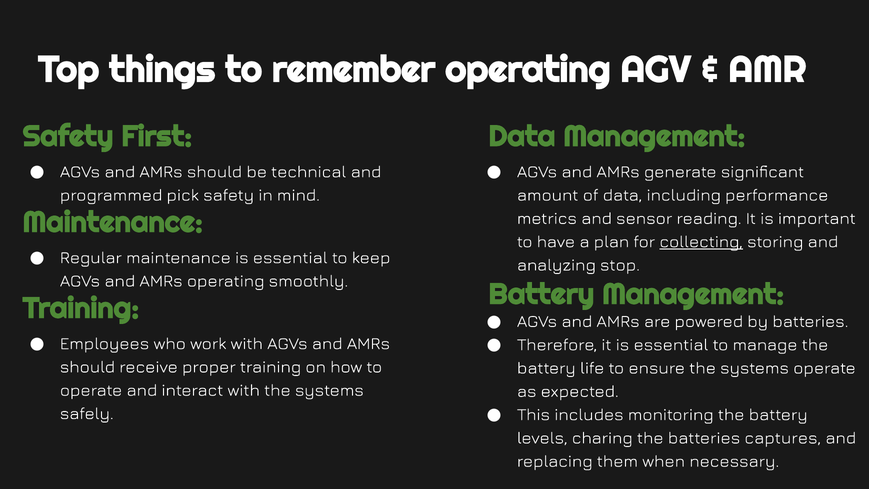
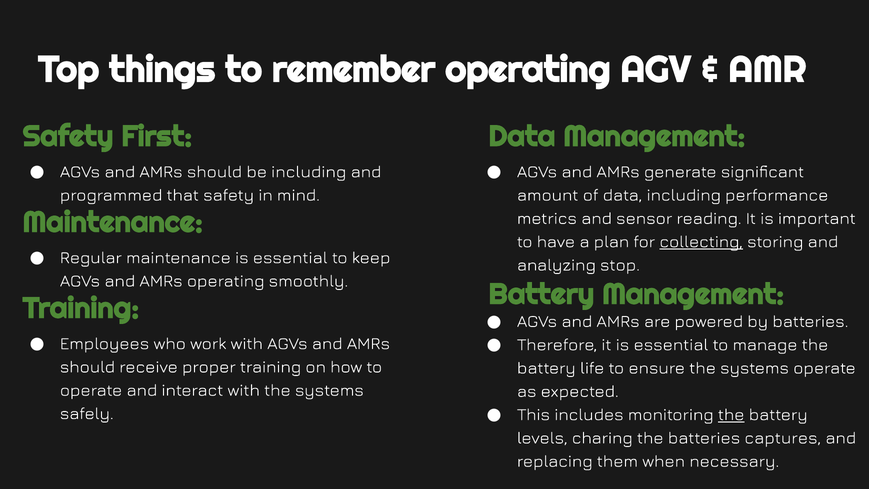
be technical: technical -> including (309, 172)
pick: pick -> that (183, 195)
the underline: none -> present (731, 414)
